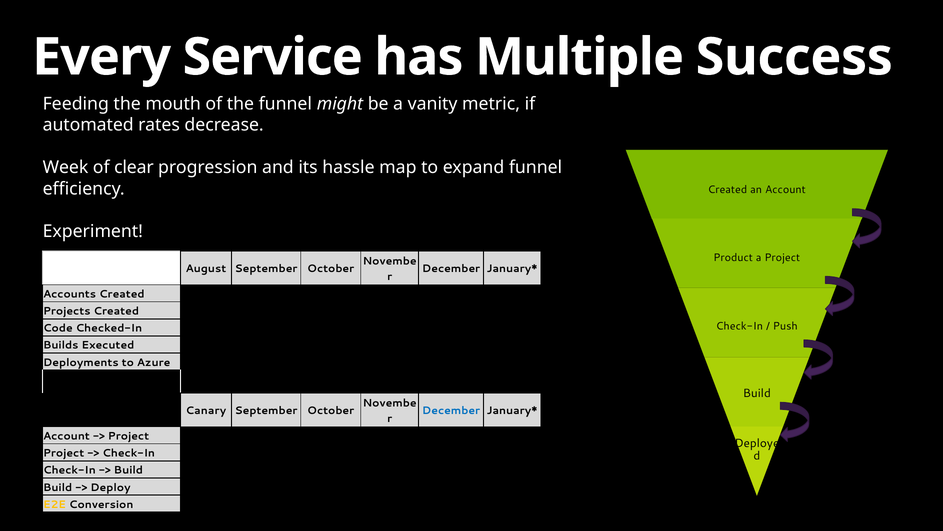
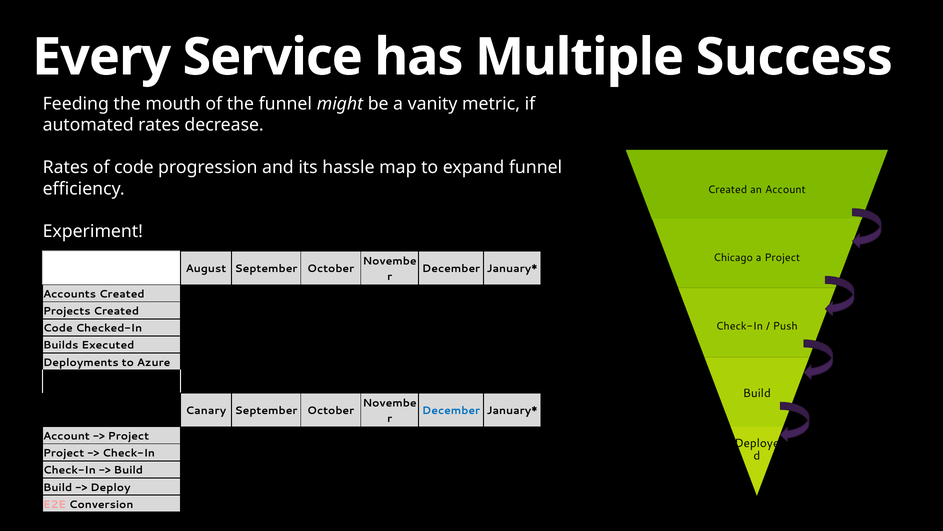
Week: Week -> Rates (65, 167)
of clear: clear -> code (134, 167)
Product: Product -> Chicago (733, 257)
E2E colour: yellow -> pink (55, 504)
